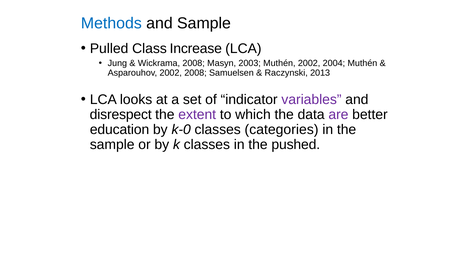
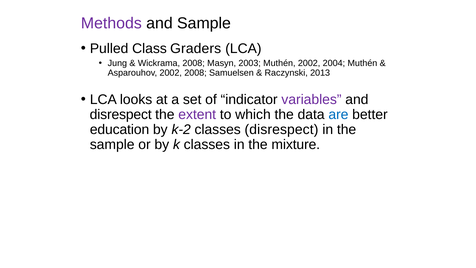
Methods colour: blue -> purple (111, 23)
Increase: Increase -> Graders (196, 48)
are colour: purple -> blue (338, 114)
k-0: k-0 -> k-2 (181, 129)
classes categories: categories -> disrespect (281, 129)
pushed: pushed -> mixture (296, 144)
